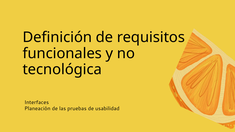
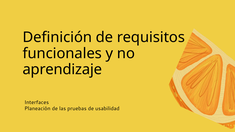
tecnológica: tecnológica -> aprendizaje (62, 70)
